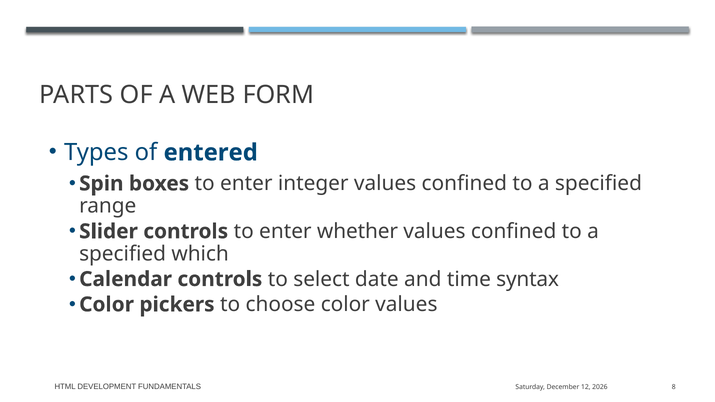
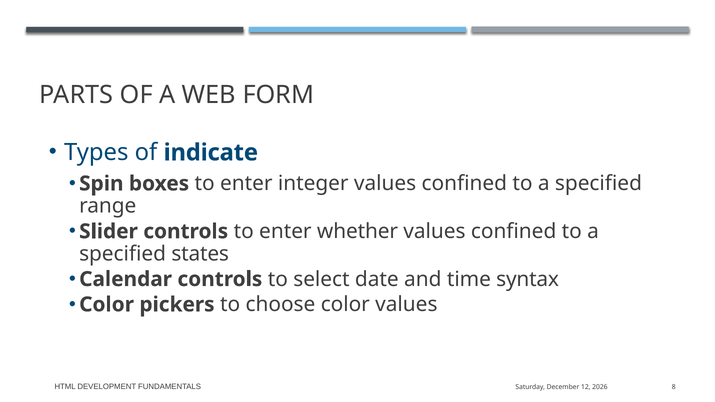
entered: entered -> indicate (211, 153)
which: which -> states (200, 254)
